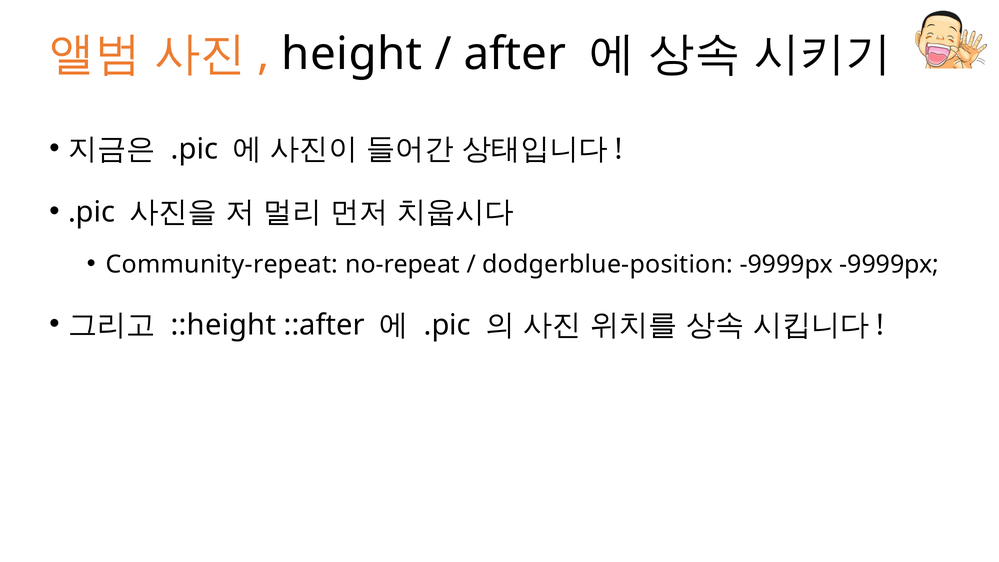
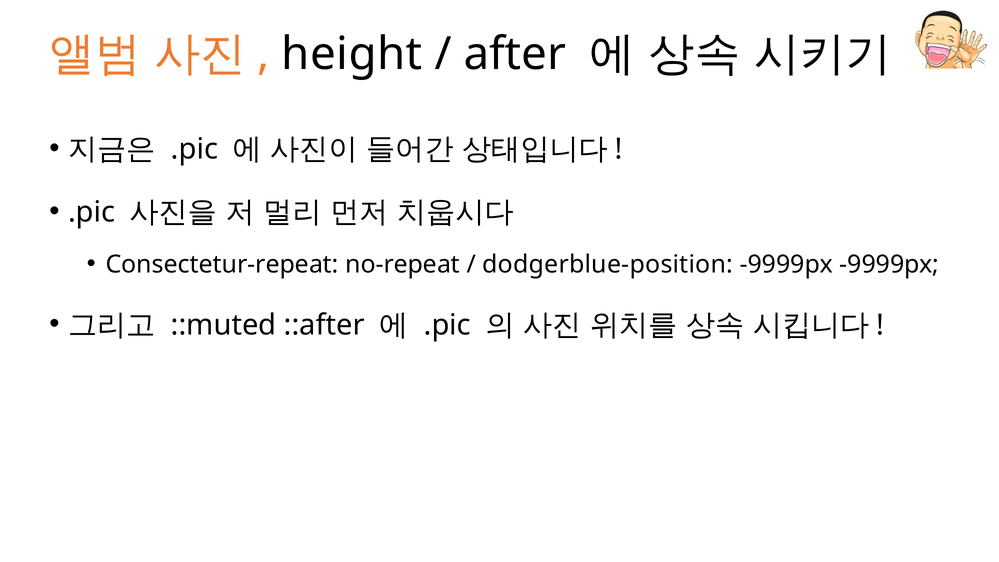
Community-repeat: Community-repeat -> Consectetur-repeat (222, 264)
::height: ::height -> ::muted (224, 325)
